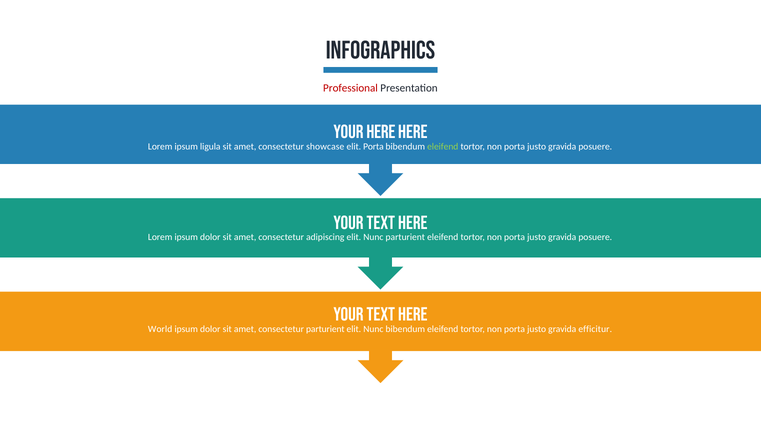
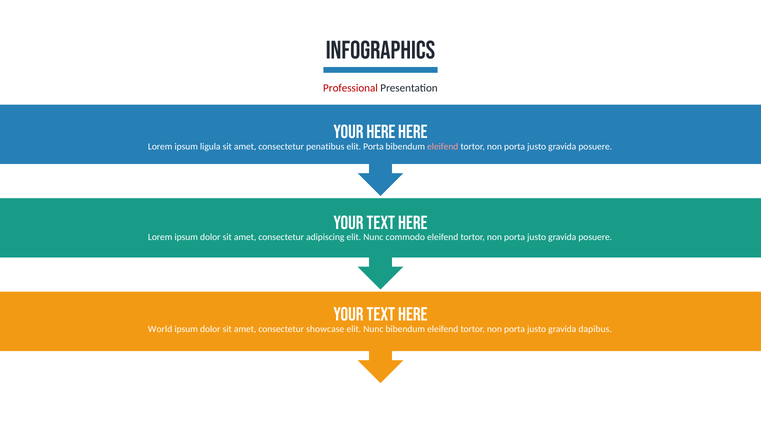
showcase: showcase -> penatibus (325, 147)
eleifend colour: light green -> pink (443, 147)
Nunc parturient: parturient -> commodo (405, 237)
consectetur parturient: parturient -> showcase (325, 329)
efficitur: efficitur -> dapibus (595, 329)
